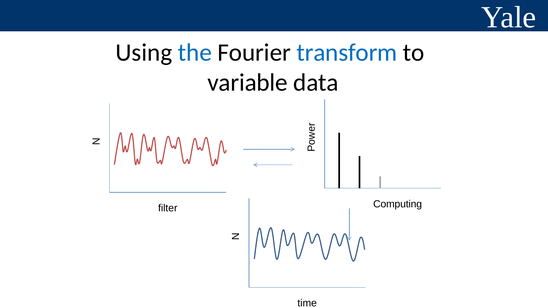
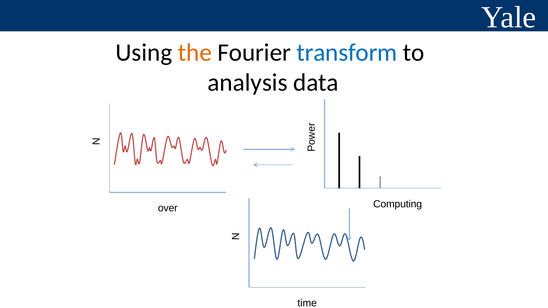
the colour: blue -> orange (195, 53)
variable: variable -> analysis (247, 83)
filter: filter -> over (168, 208)
